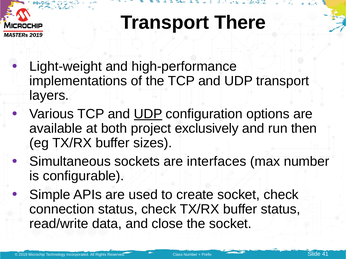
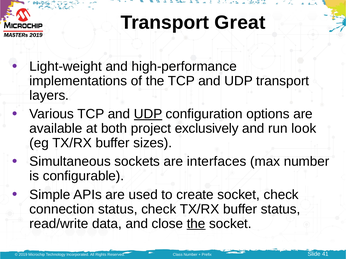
There: There -> Great (240, 23)
then: then -> look (304, 129)
the underline: none -> present (196, 224)
